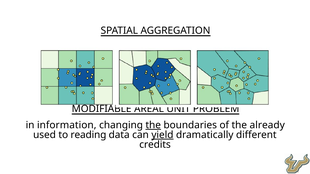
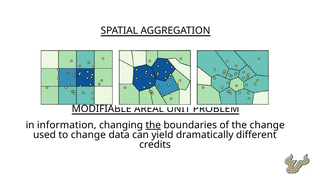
the already: already -> change (267, 125)
to reading: reading -> change (88, 135)
yield underline: present -> none (162, 135)
